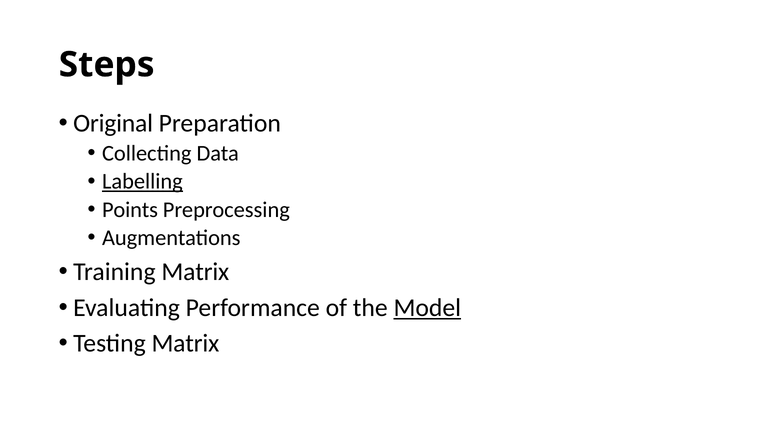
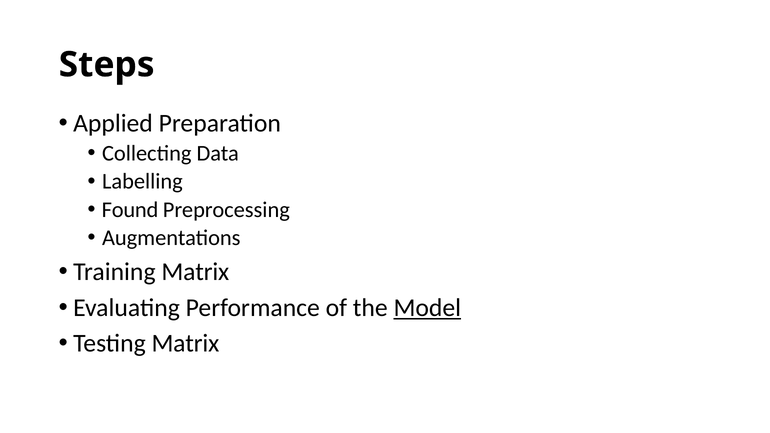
Original: Original -> Applied (113, 123)
Labelling underline: present -> none (142, 182)
Points: Points -> Found (130, 210)
